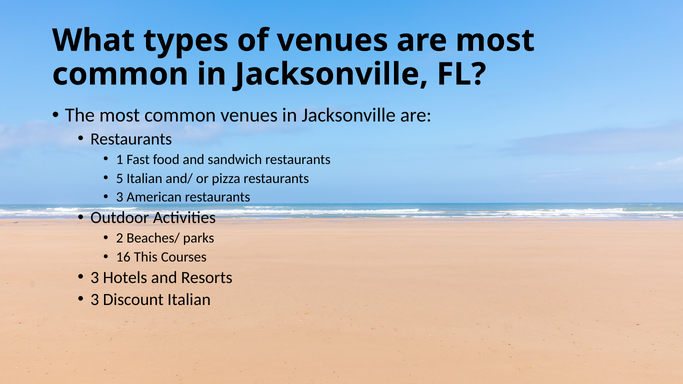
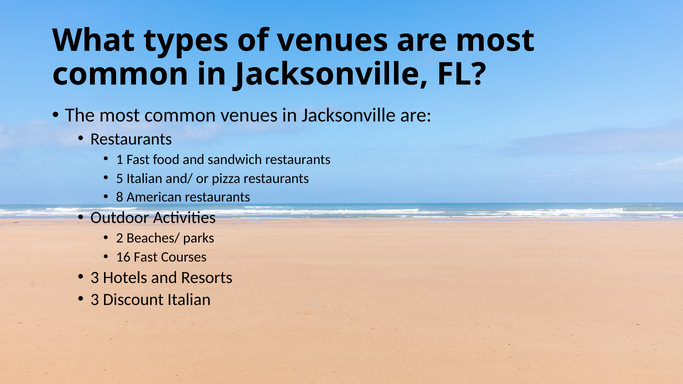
3: 3 -> 8 (120, 197)
16 This: This -> Fast (146, 257)
